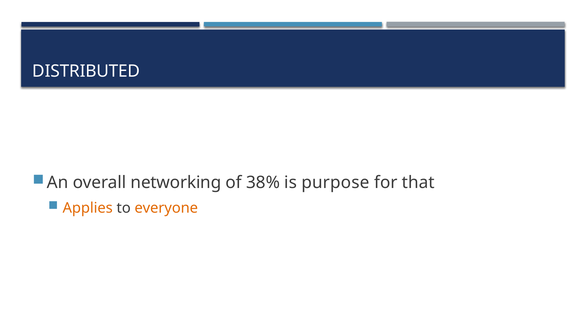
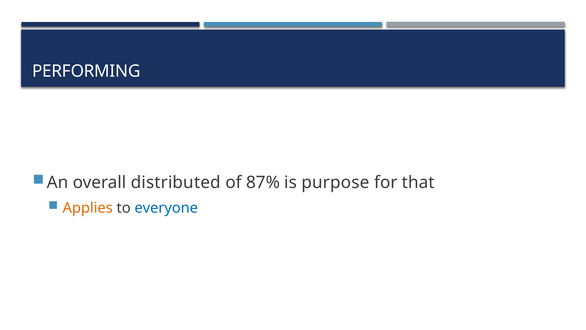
DISTRIBUTED: DISTRIBUTED -> PERFORMING (86, 71)
networking: networking -> distributed (176, 182)
38%: 38% -> 87% (263, 182)
everyone colour: orange -> blue (166, 208)
